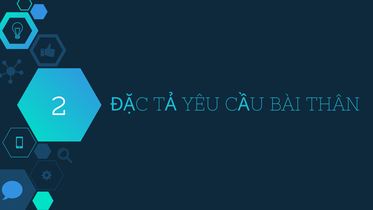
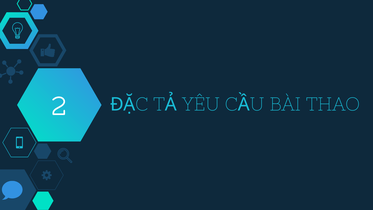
THÂN: THÂN -> THAO (333, 104)
